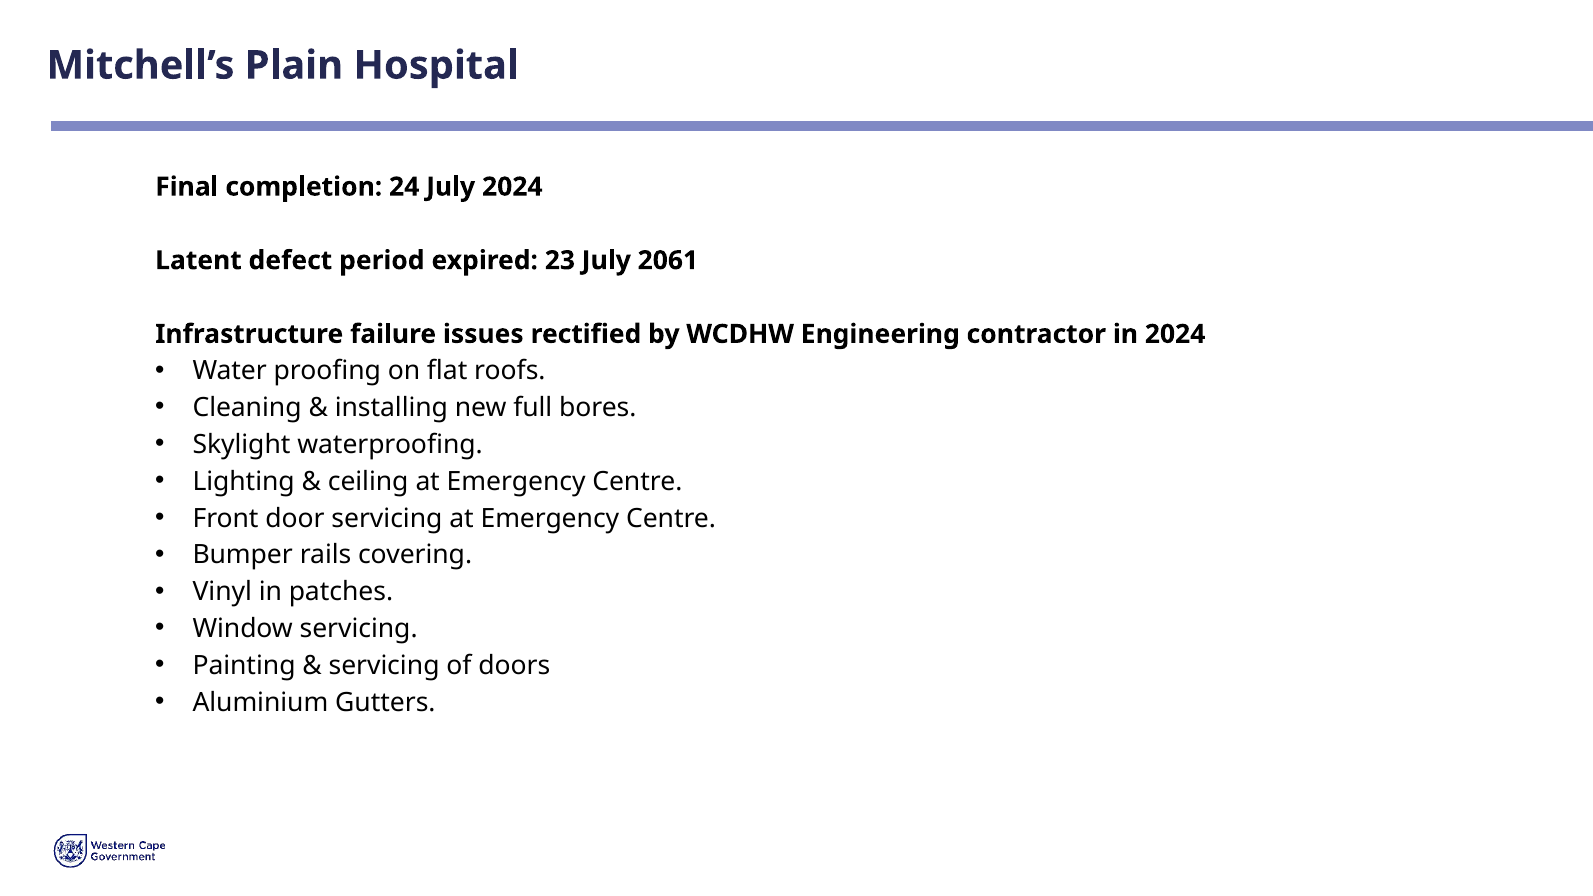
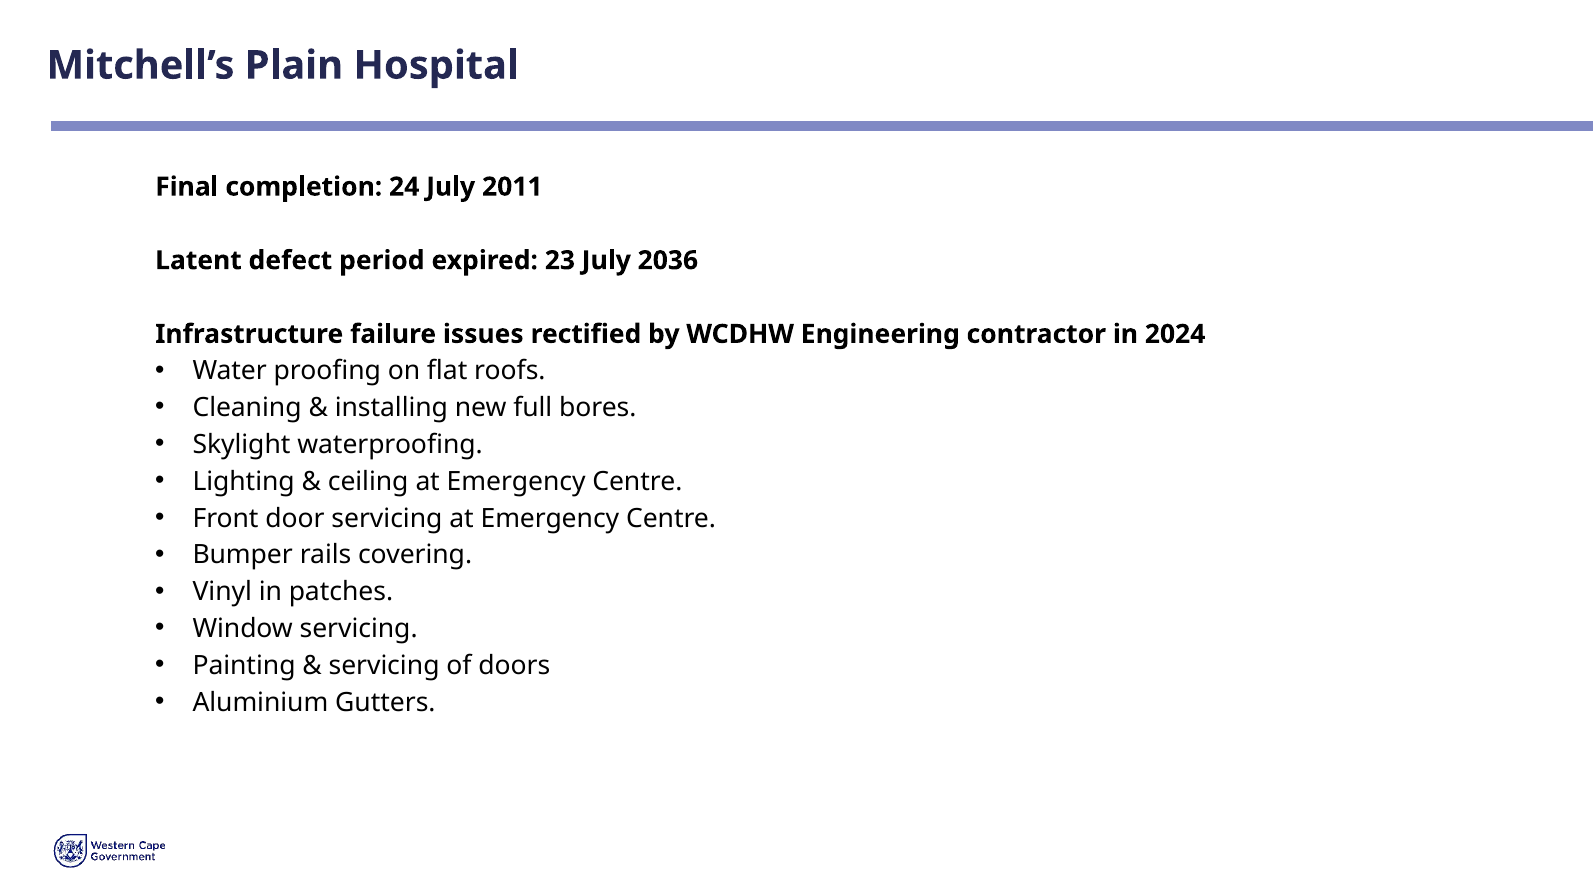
July 2024: 2024 -> 2011 (512, 187)
2061: 2061 -> 2036 (668, 260)
